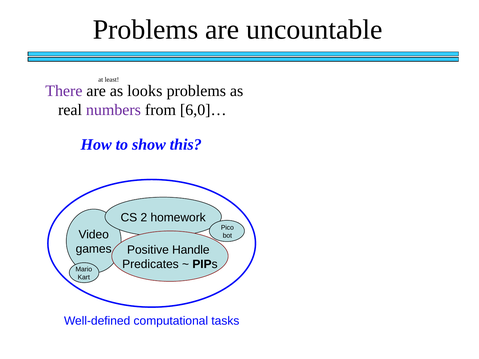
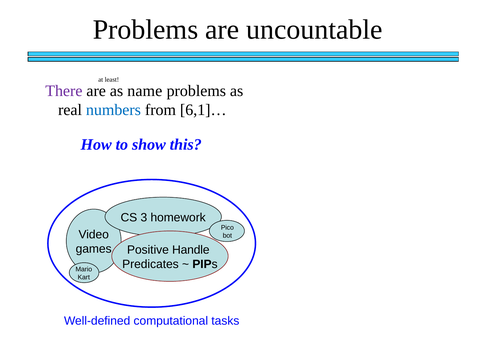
looks: looks -> name (145, 91)
numbers colour: purple -> blue (113, 110)
6,0]…: 6,0]… -> 6,1]… (203, 110)
2: 2 -> 3 (144, 218)
